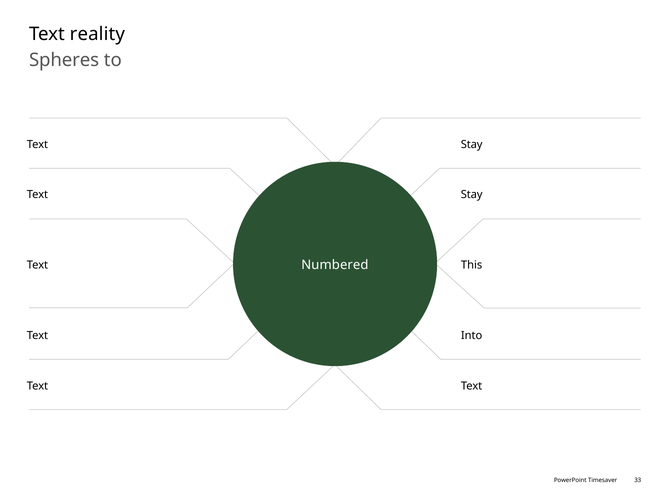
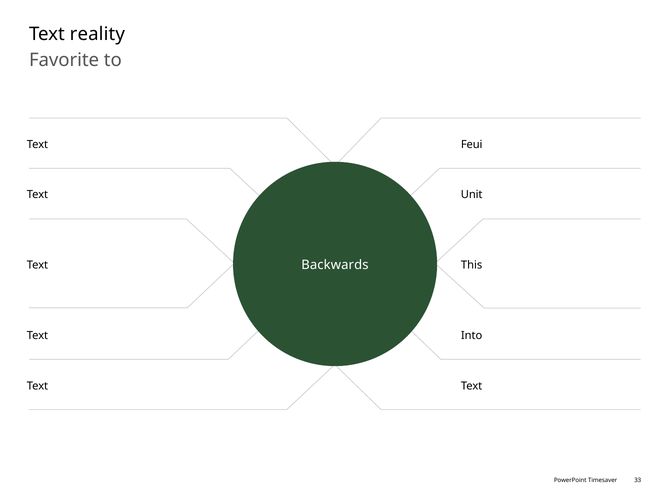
Spheres: Spheres -> Favorite (64, 60)
Stay: Stay -> Feui (472, 144)
Stay: Stay -> Unit (472, 194)
Numbered: Numbered -> Backwards (335, 265)
